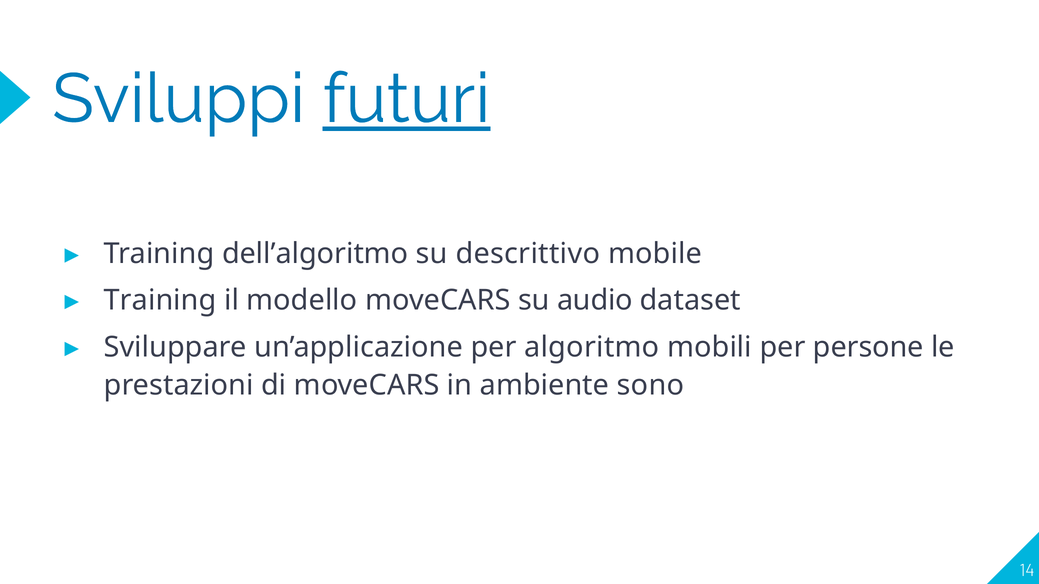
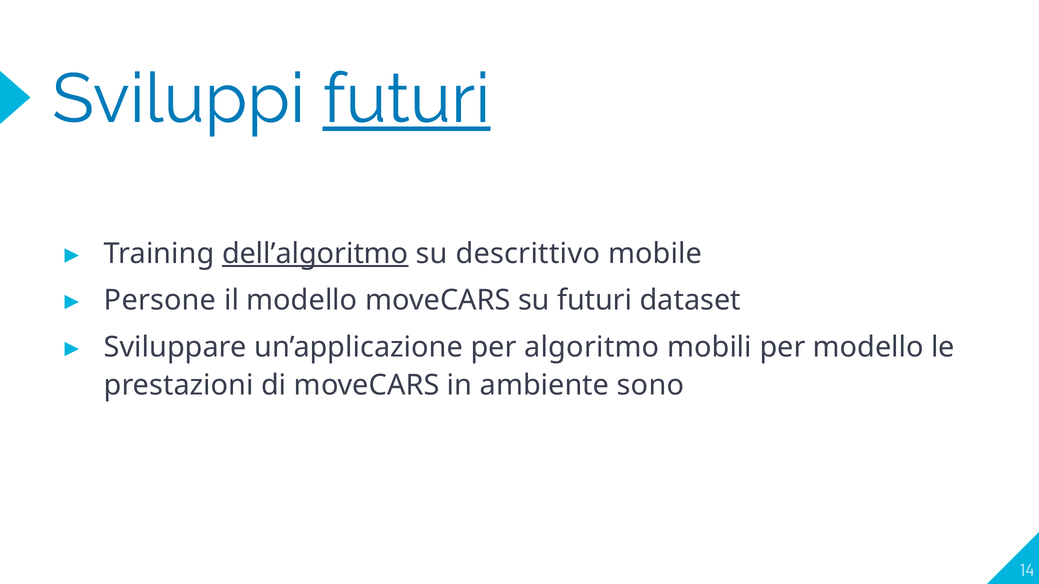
dell’algoritmo underline: none -> present (315, 254)
Training: Training -> Persone (160, 301)
su audio: audio -> futuri (595, 301)
per persone: persone -> modello (868, 347)
